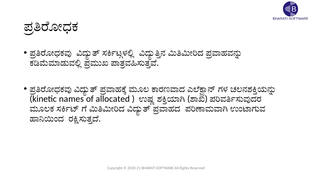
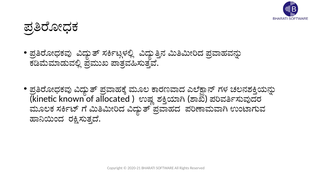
names: names -> known (71, 99)
